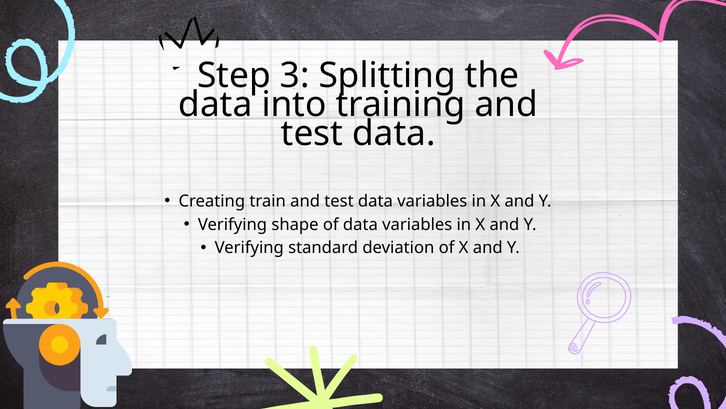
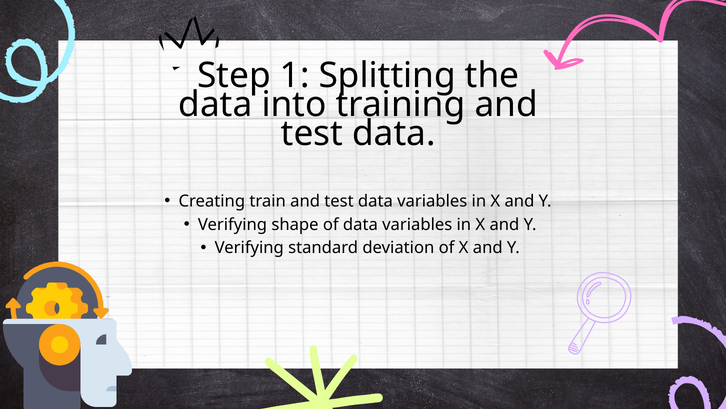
3: 3 -> 1 (295, 76)
